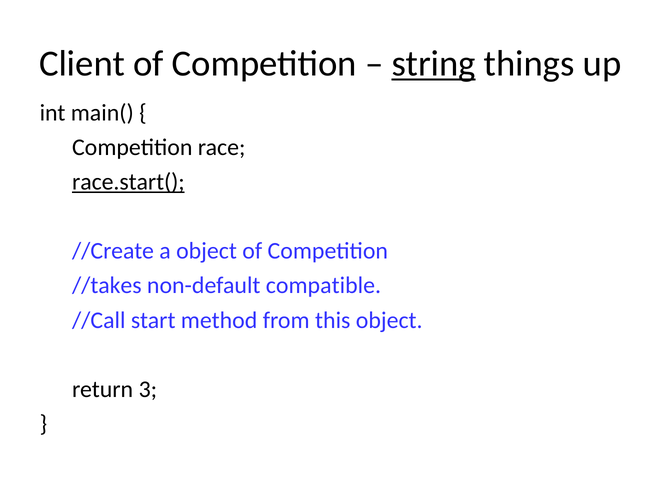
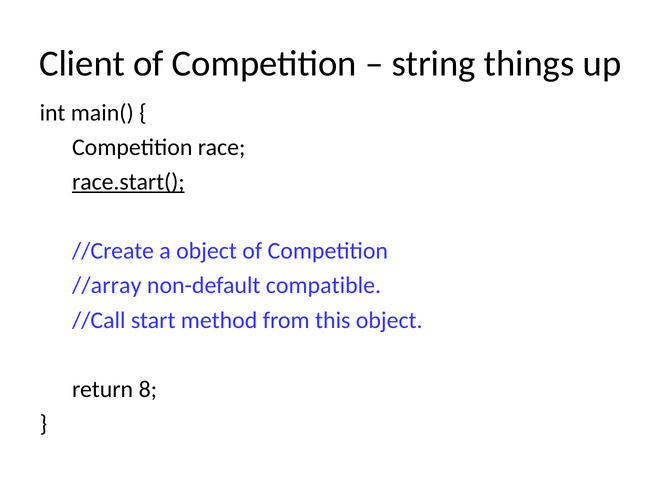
string underline: present -> none (434, 64)
//takes: //takes -> //array (107, 285)
3: 3 -> 8 (148, 389)
